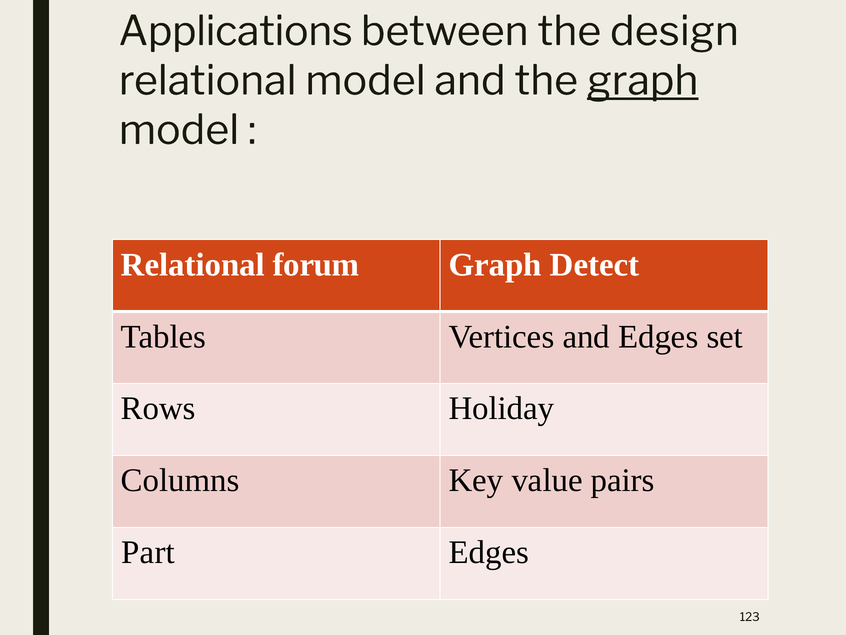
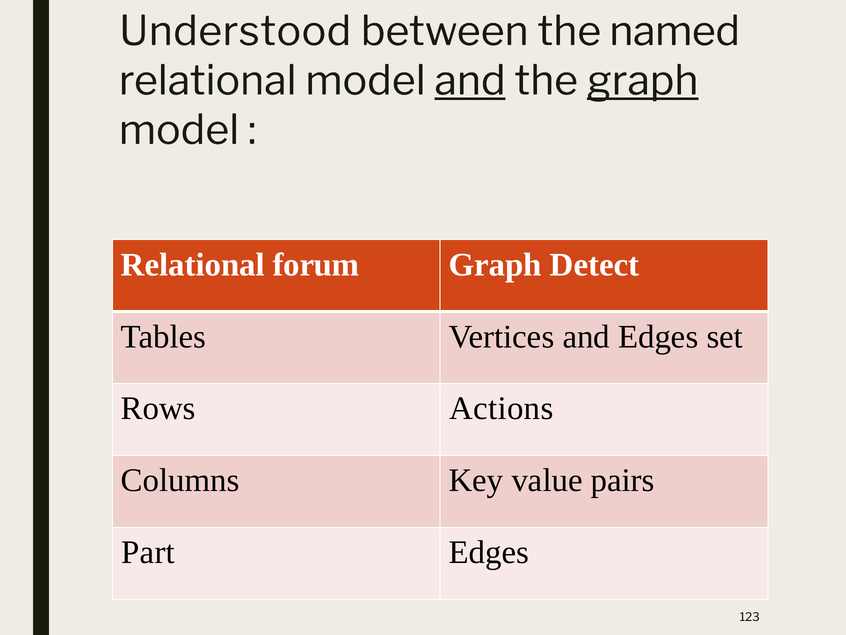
Applications: Applications -> Understood (235, 31)
design: design -> named (675, 31)
and underline: none -> present (470, 81)
Holiday: Holiday -> Actions (501, 408)
